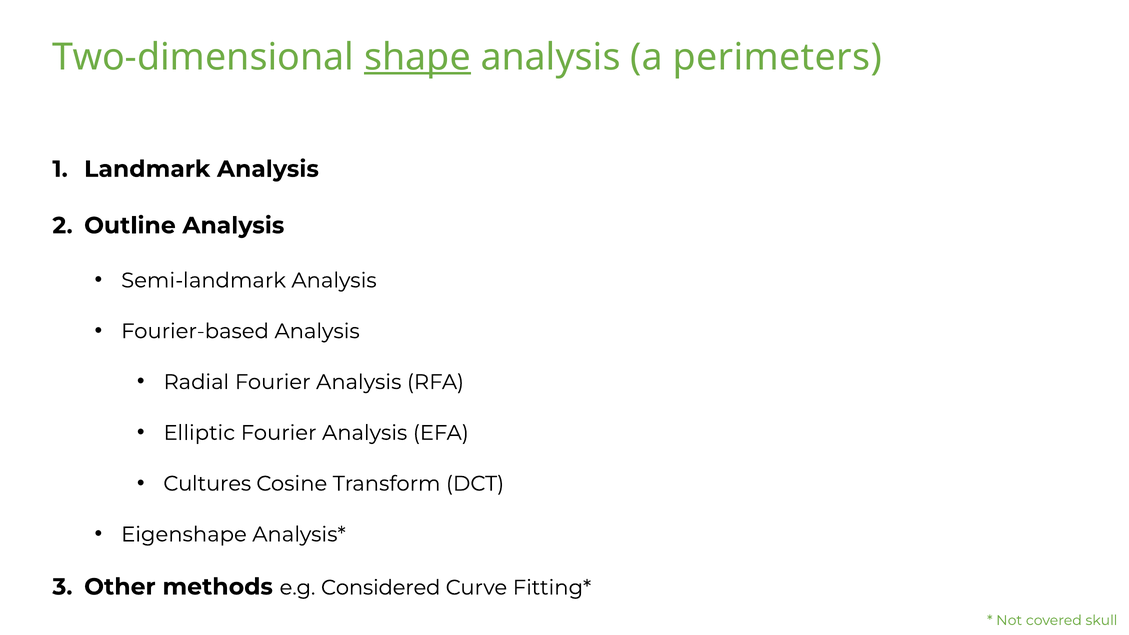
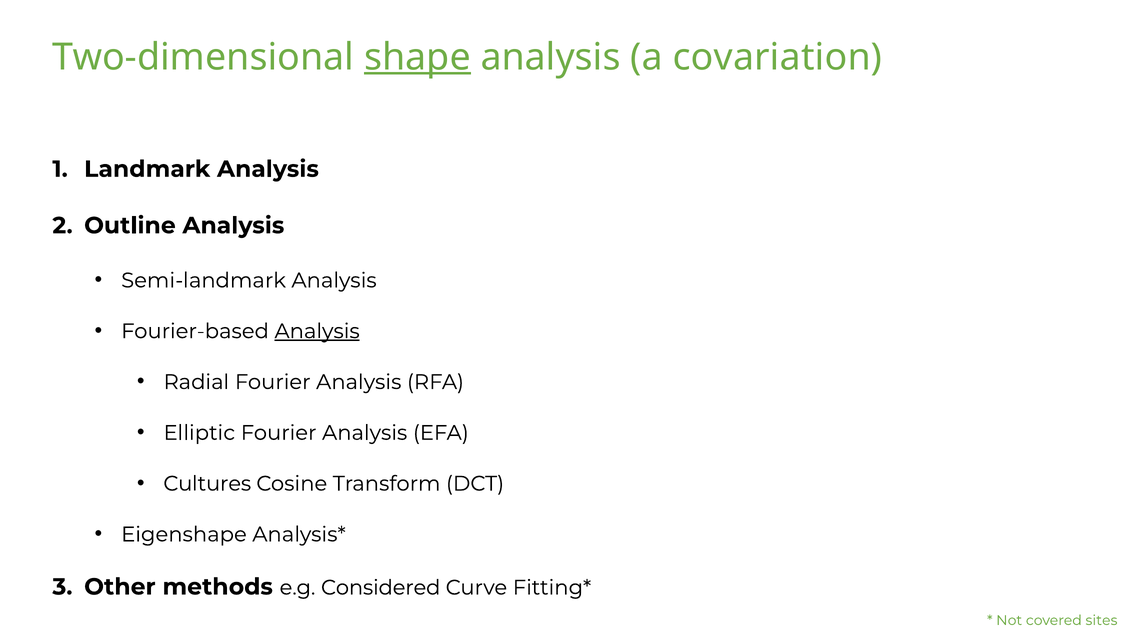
perimeters: perimeters -> covariation (777, 57)
Analysis underline: none -> present (317, 331)
skull: skull -> sites (1101, 620)
